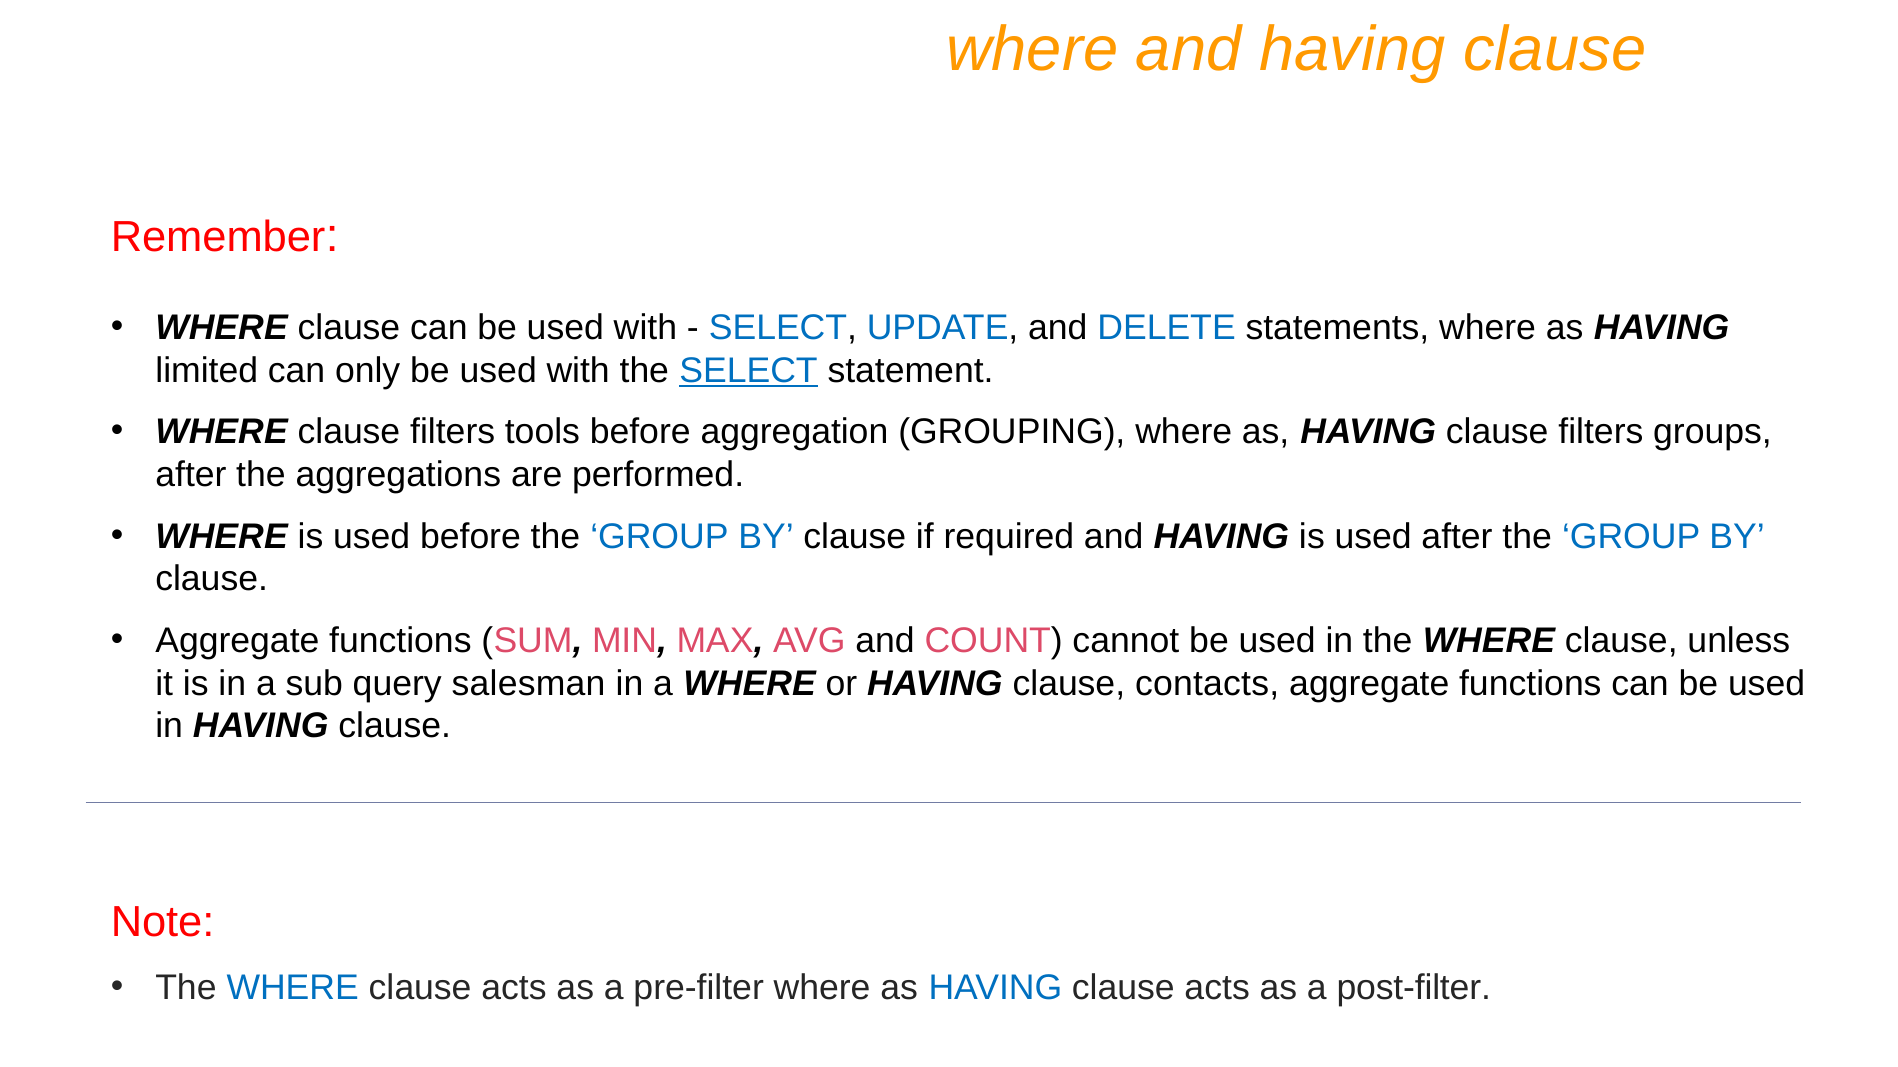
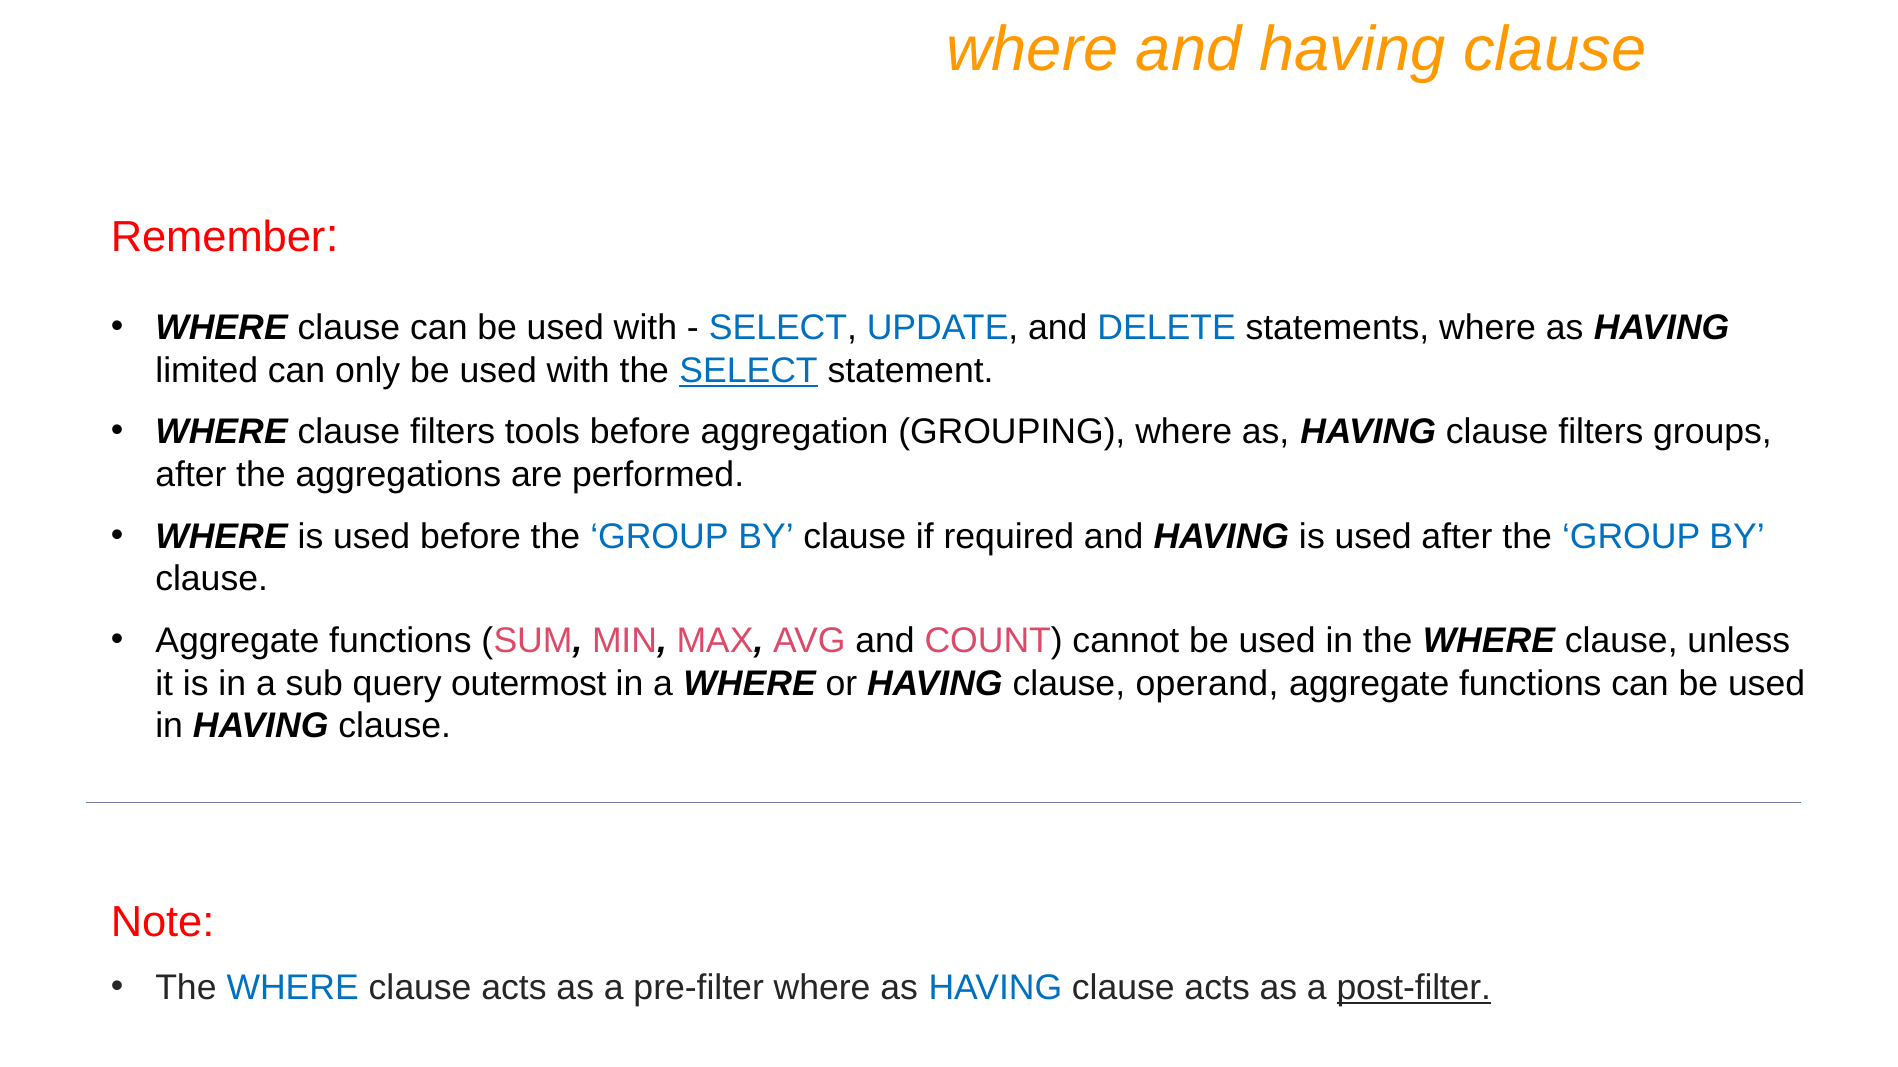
salesman: salesman -> outermost (529, 684)
contacts: contacts -> operand (1207, 684)
post-filter underline: none -> present (1414, 988)
